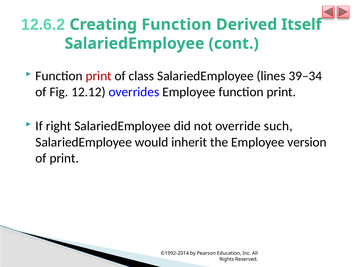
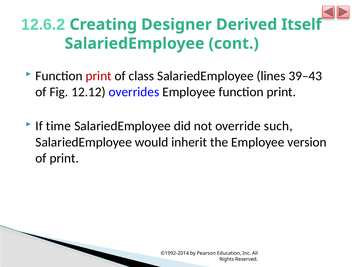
Creating Function: Function -> Designer (177, 24)
39–34: 39–34 -> 39–43 (305, 76)
right: right -> time (59, 126)
